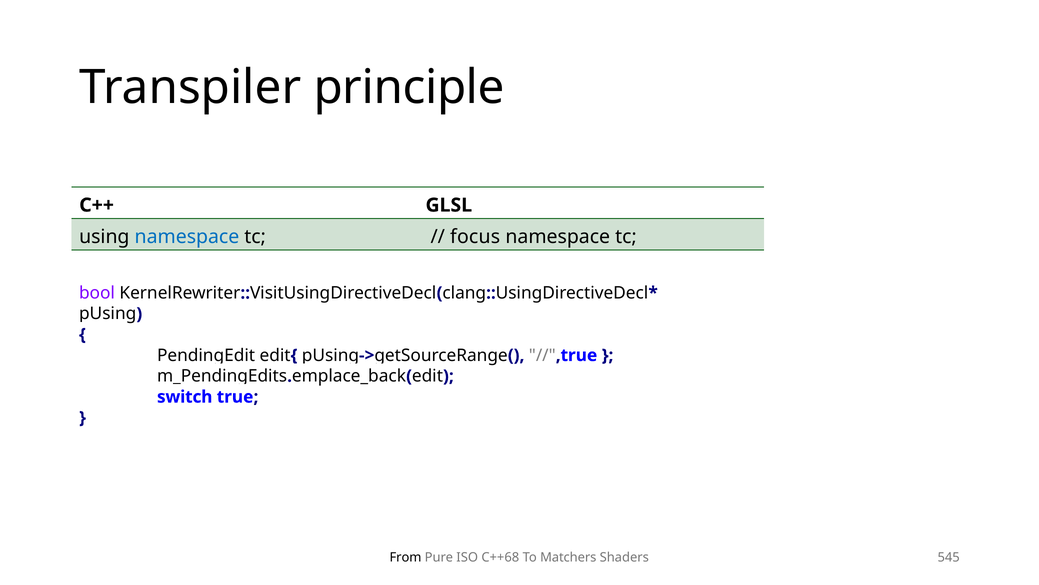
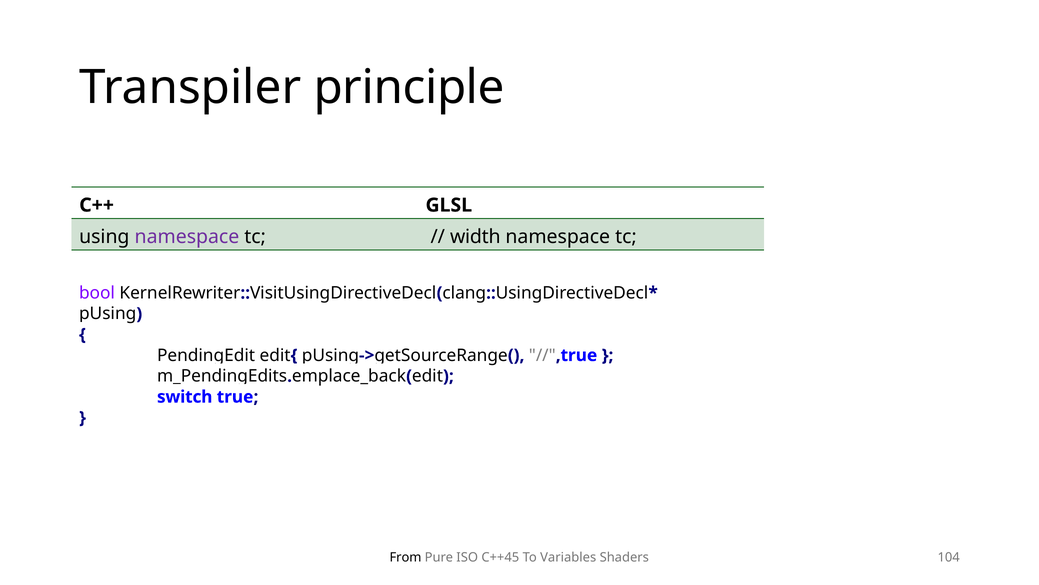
namespace colour: blue -> purple (187, 237)
focus: focus -> width (475, 237)
C++68: C++68 -> C++45 (500, 557)
Matchers: Matchers -> Variables (568, 557)
545: 545 -> 104 (949, 557)
